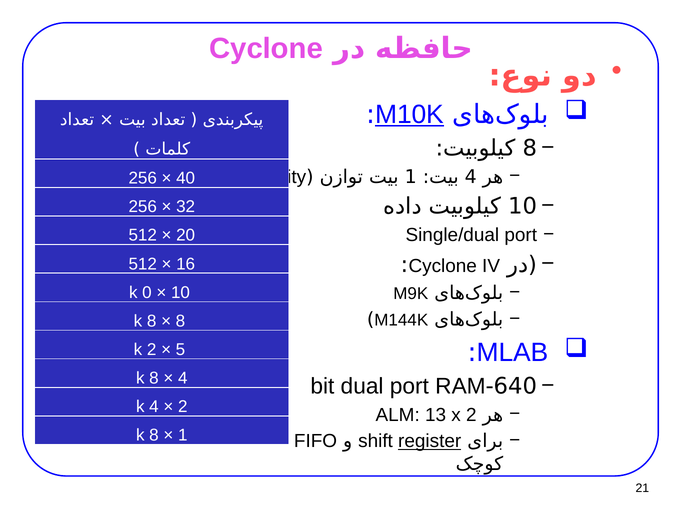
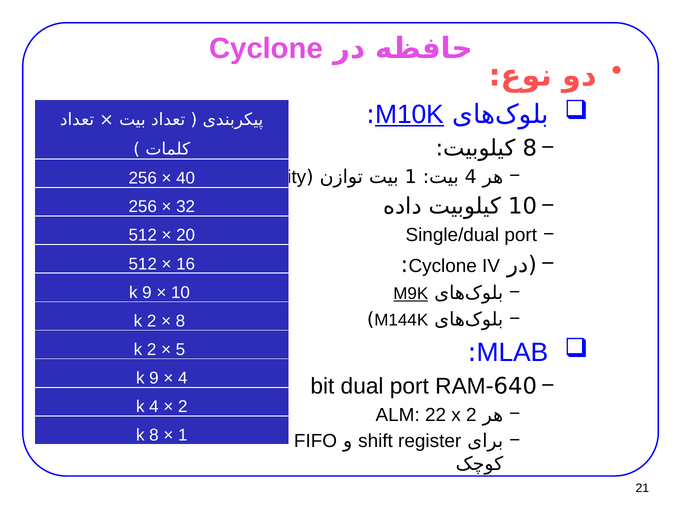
0: 0 -> 9 (147, 293)
M9K underline: none -> present (411, 294)
8: 8 -> 2 (152, 322)
8: 8 -> 9 (154, 379)
13: 13 -> 22 (436, 415)
register underline: present -> none (430, 442)
